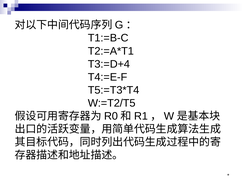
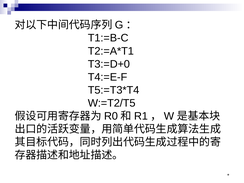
T3:=D+4: T3:=D+4 -> T3:=D+0 (109, 64)
